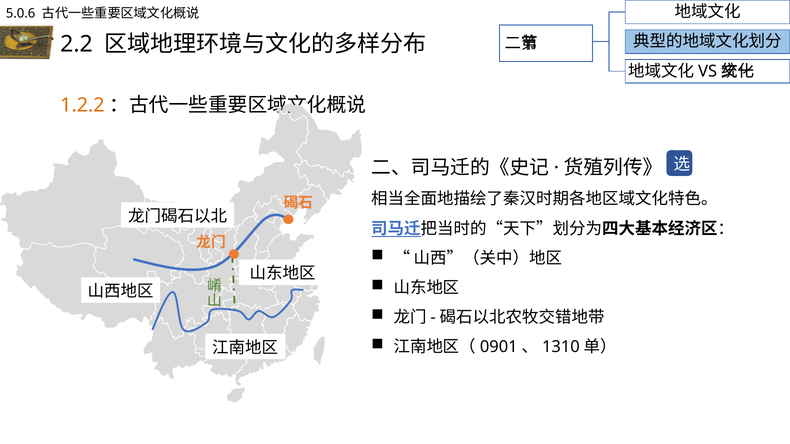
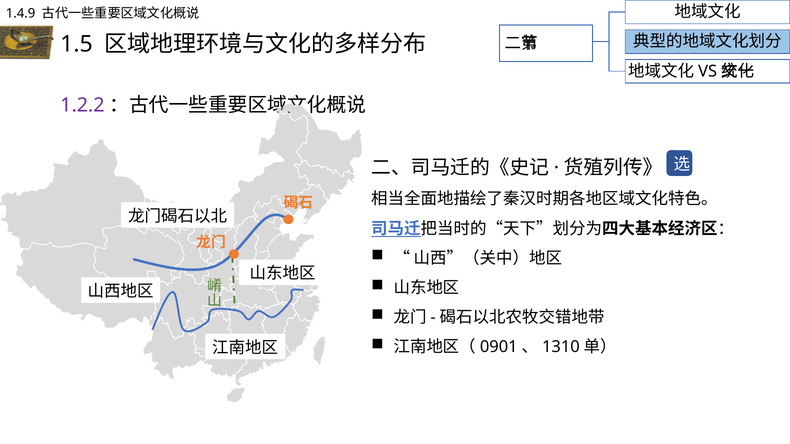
5.0.6: 5.0.6 -> 1.4.9 (21, 14)
2.2: 2.2 -> 1.5 (76, 44)
1.2.2 colour: orange -> purple (82, 105)
